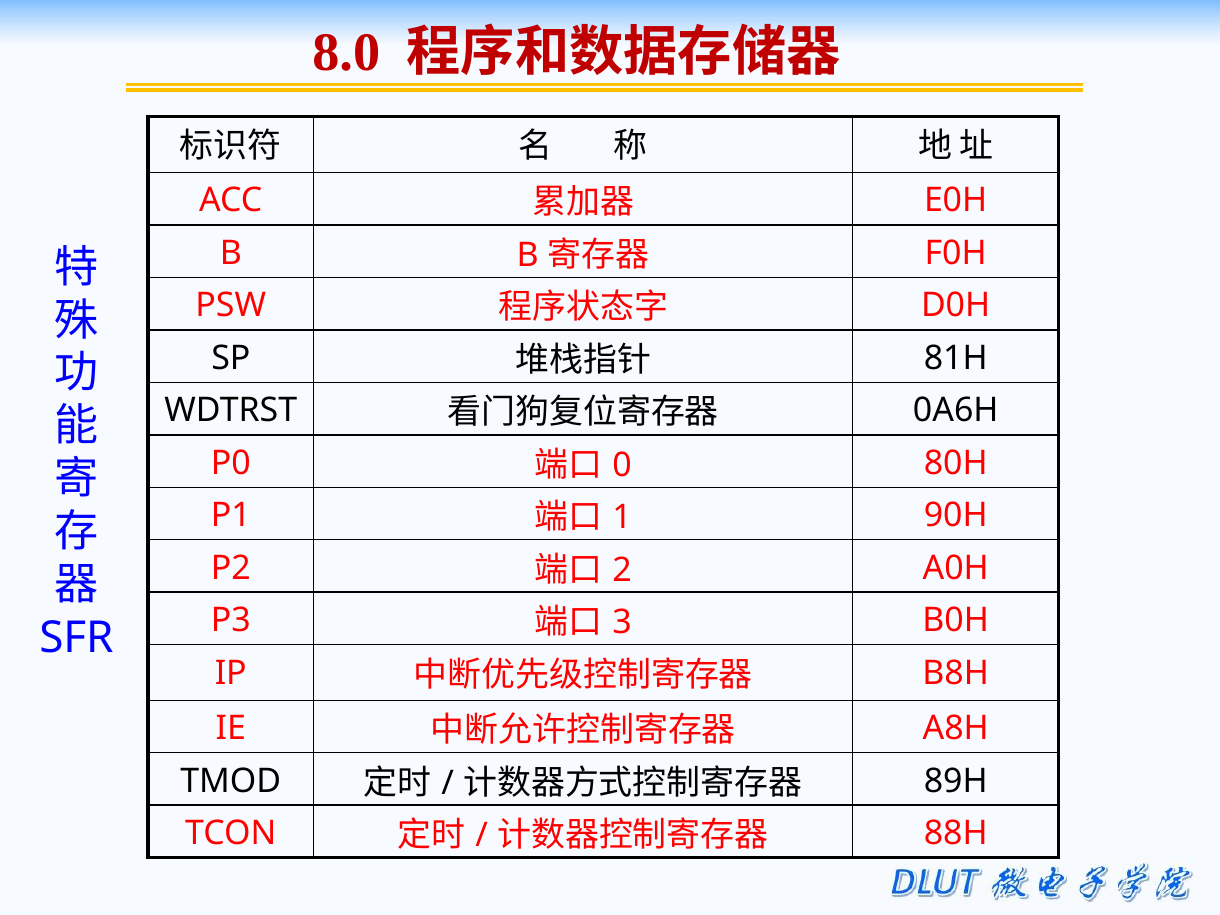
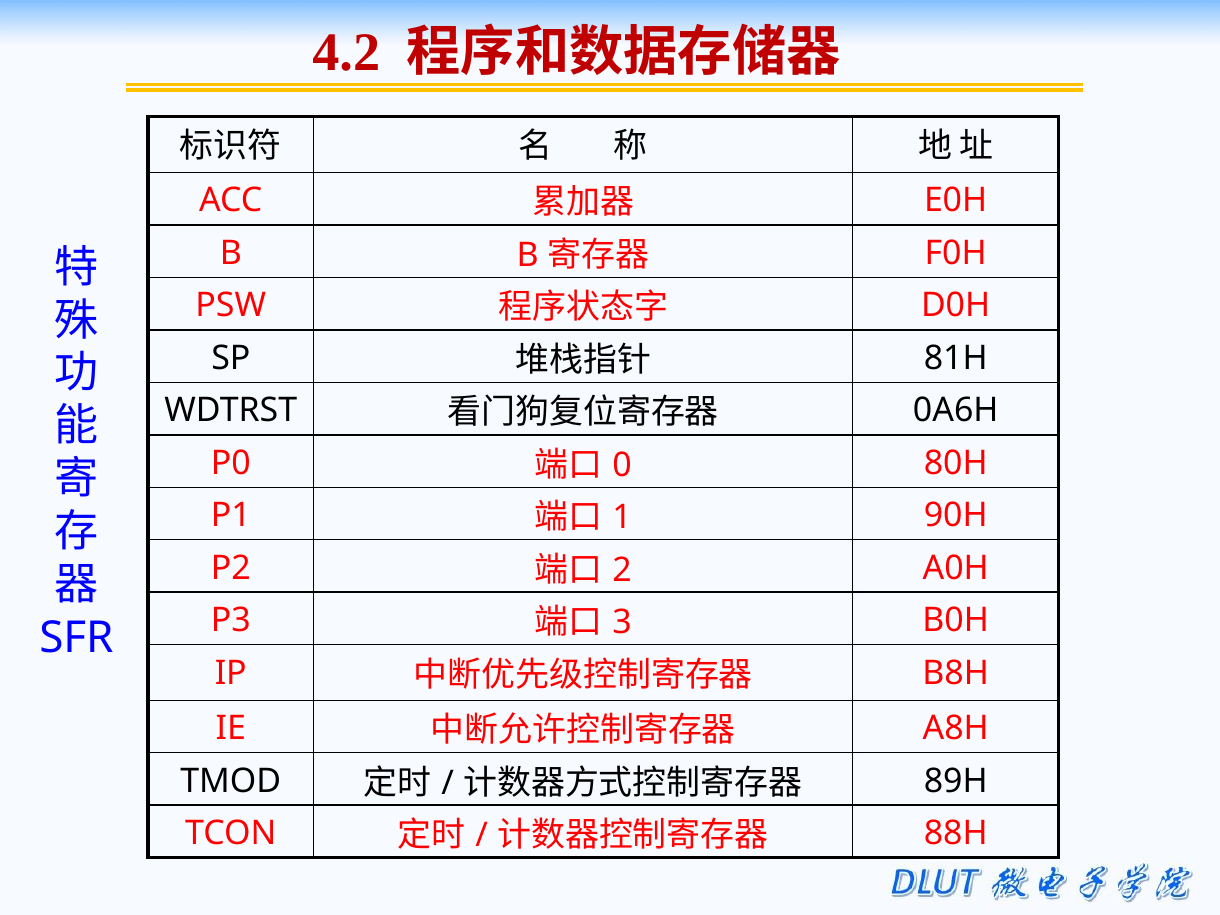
8.0: 8.0 -> 4.2 (346, 53)
